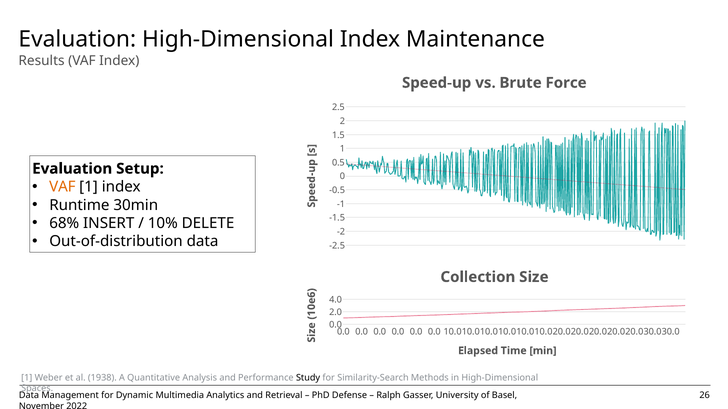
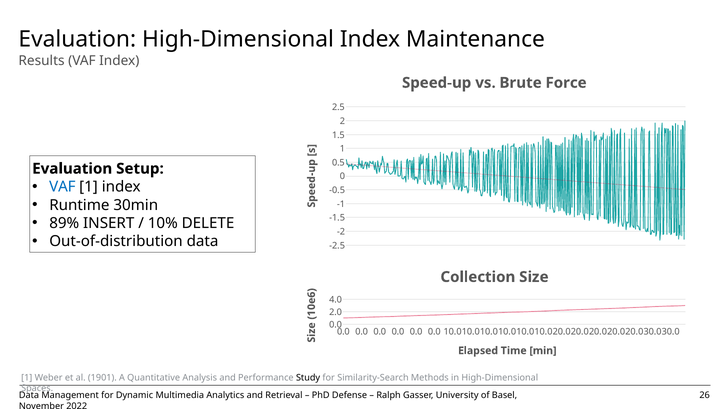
VAF colour: orange -> blue (62, 187)
68%: 68% -> 89% (64, 223)
1938: 1938 -> 1901 (102, 378)
